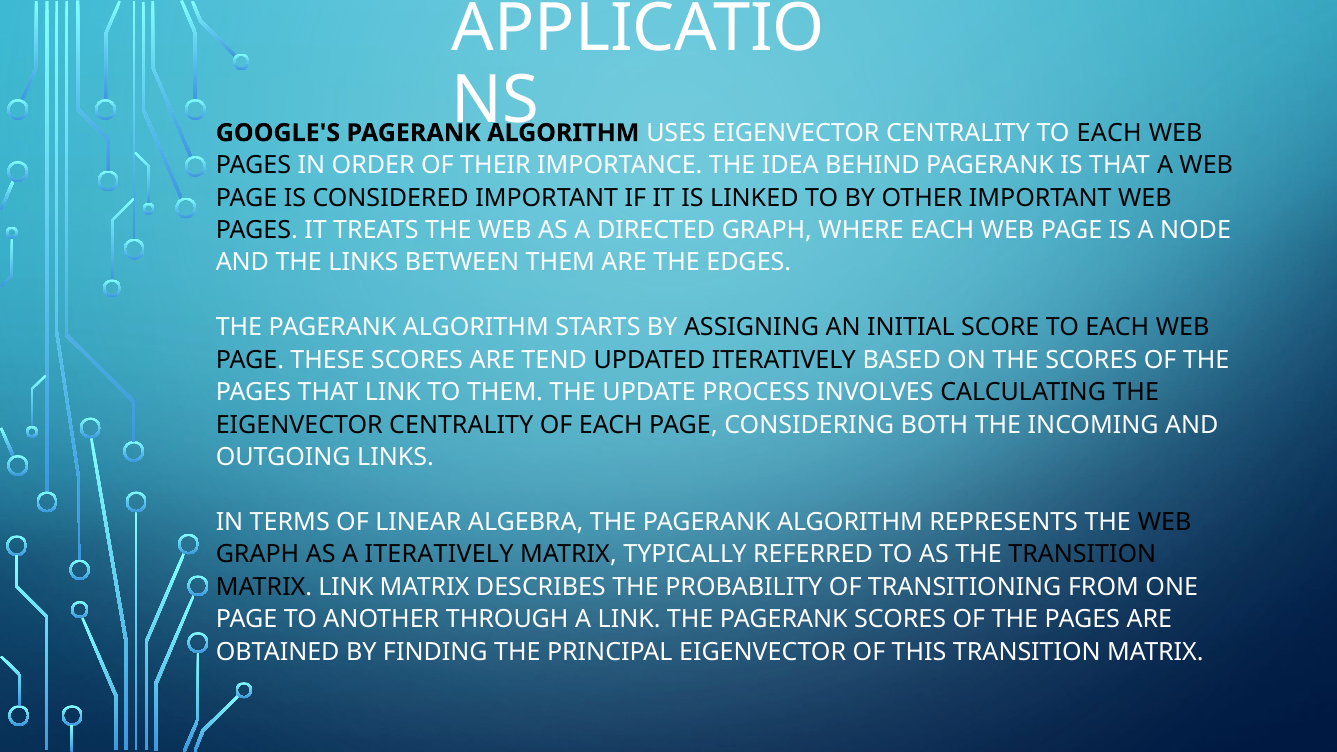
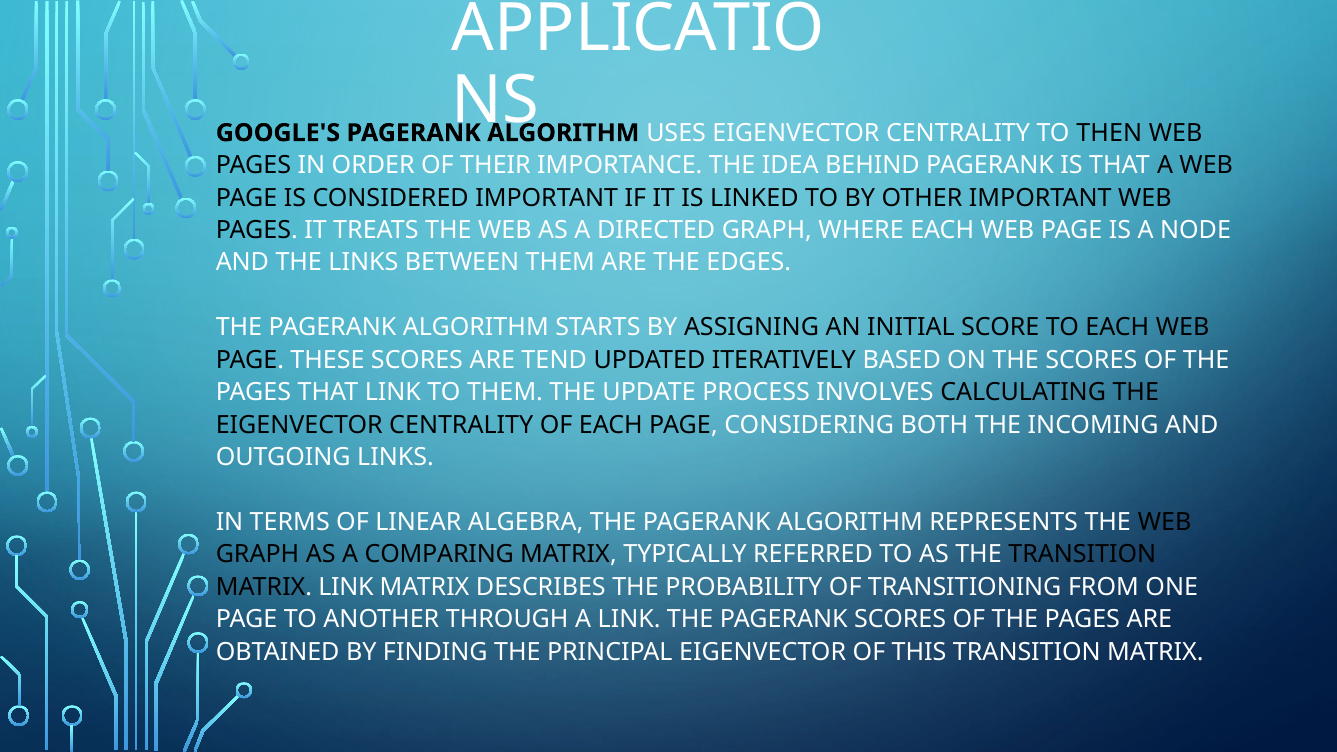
CENTRALITY TO EACH: EACH -> THEN (1109, 133)
A ITERATIVELY: ITERATIVELY -> COMPARING (439, 555)
